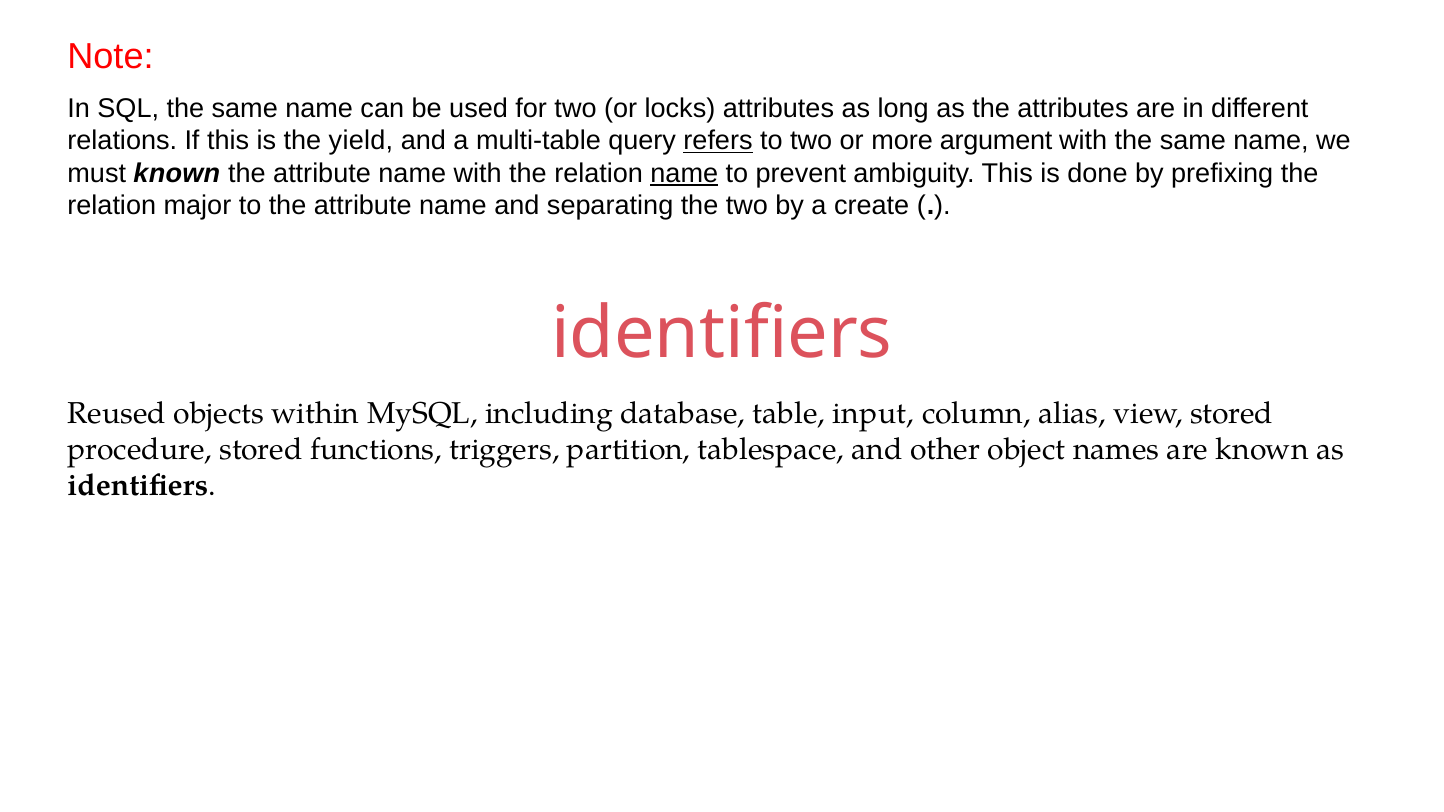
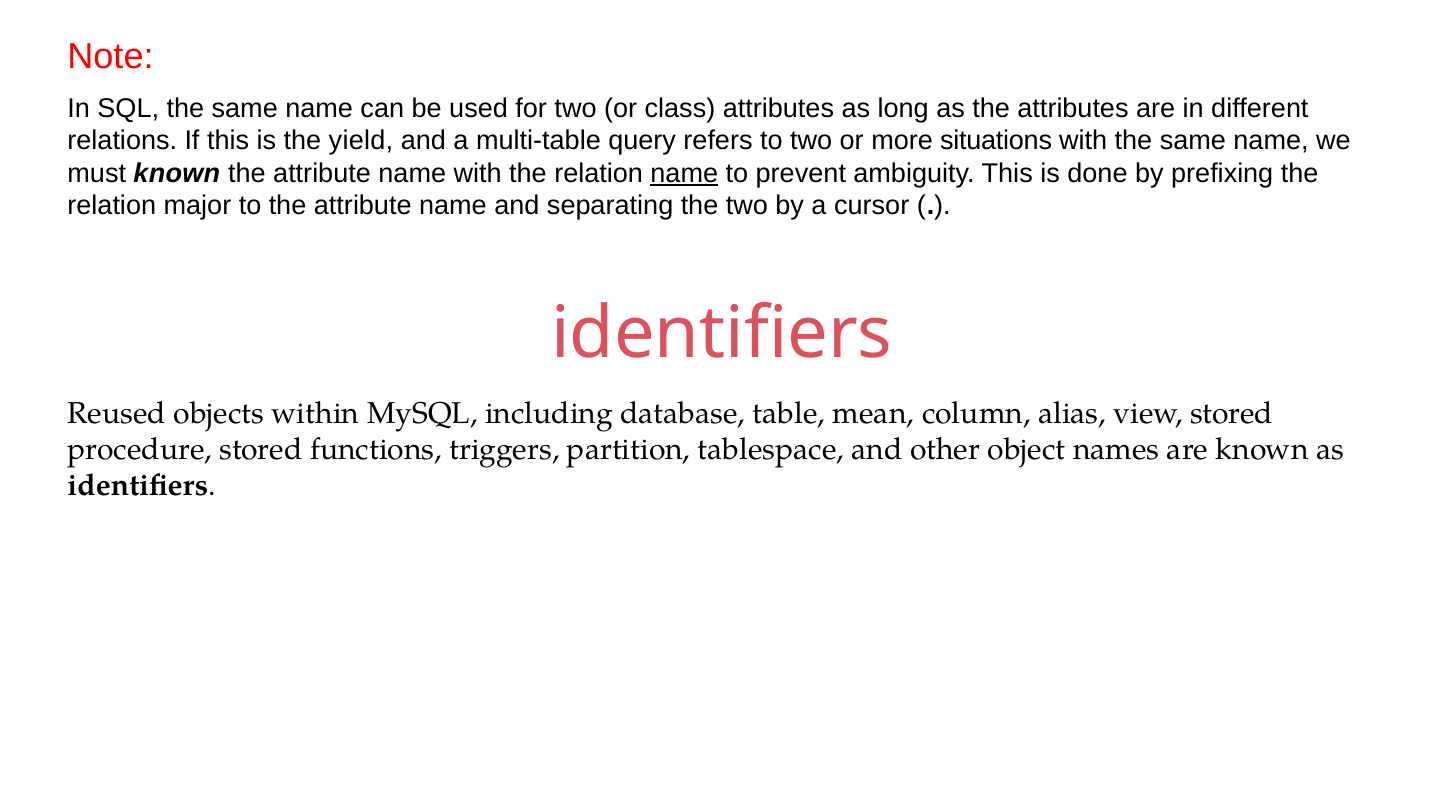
locks: locks -> class (680, 108)
refers underline: present -> none (718, 141)
argument: argument -> situations (996, 141)
create: create -> cursor (872, 206)
input: input -> mean (874, 414)
